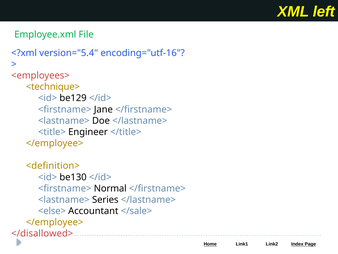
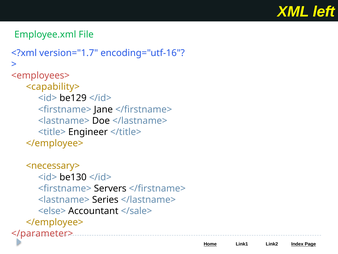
version="5.4: version="5.4 -> version="1.7 (69, 53)
<technique>: <technique> -> <capability> (53, 87)
<definition>: <definition> -> <necessary> (53, 166)
Normal: Normal -> Servers (110, 188)
</disallowed>: </disallowed> -> </parameter> (42, 233)
